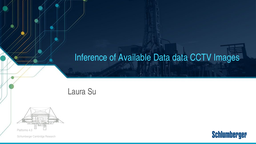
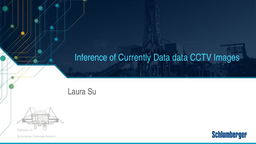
Available: Available -> Currently (135, 57)
